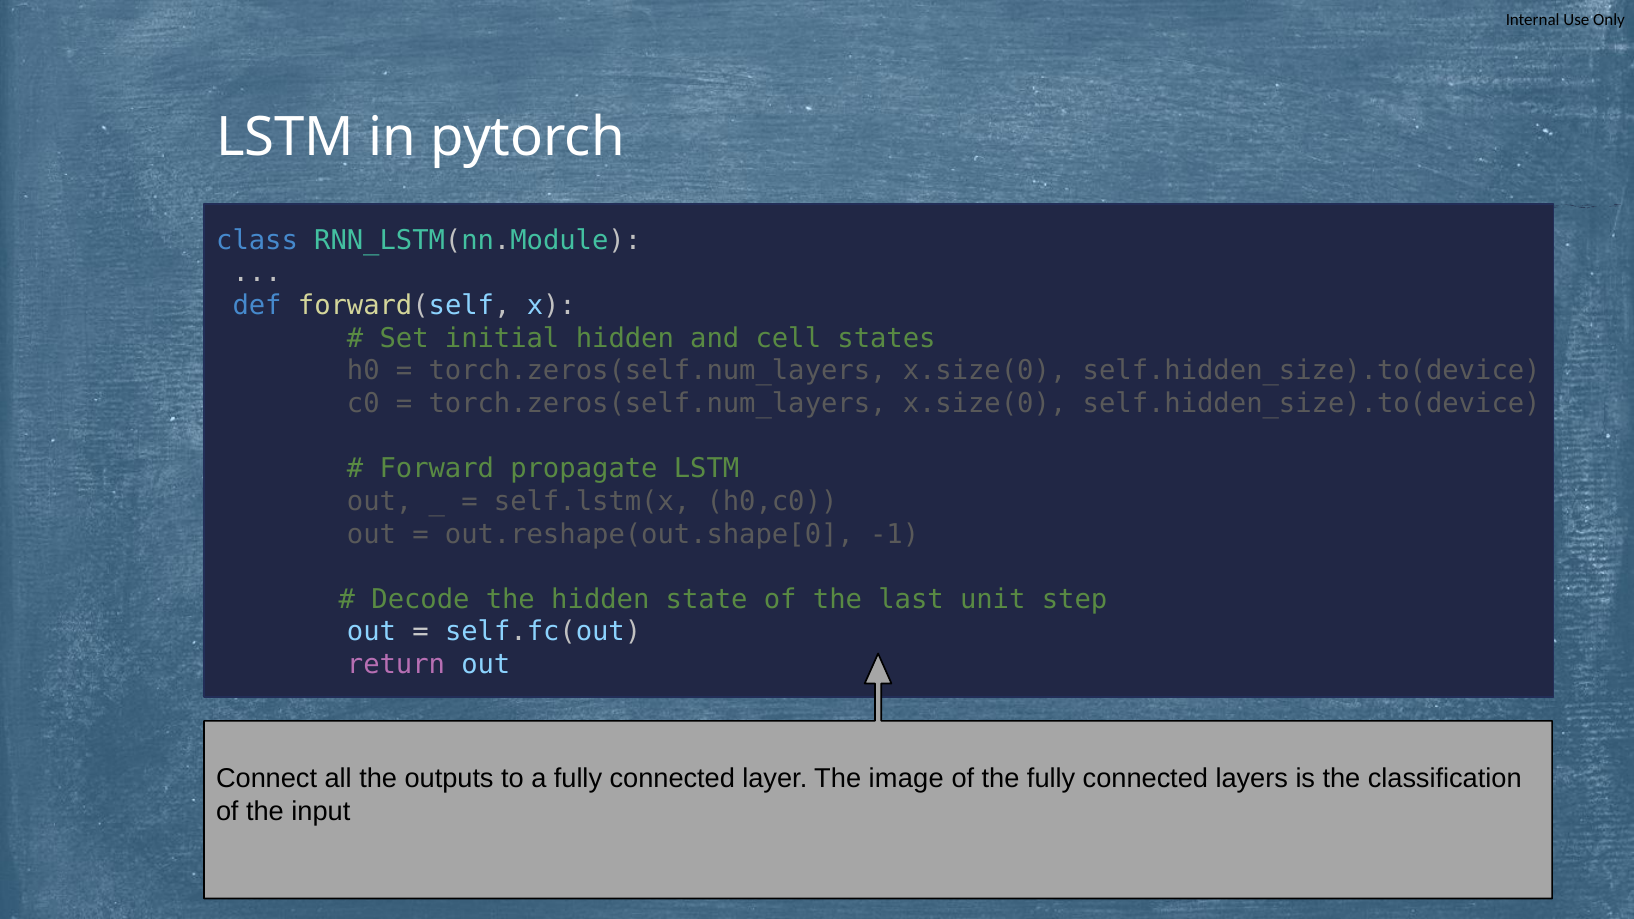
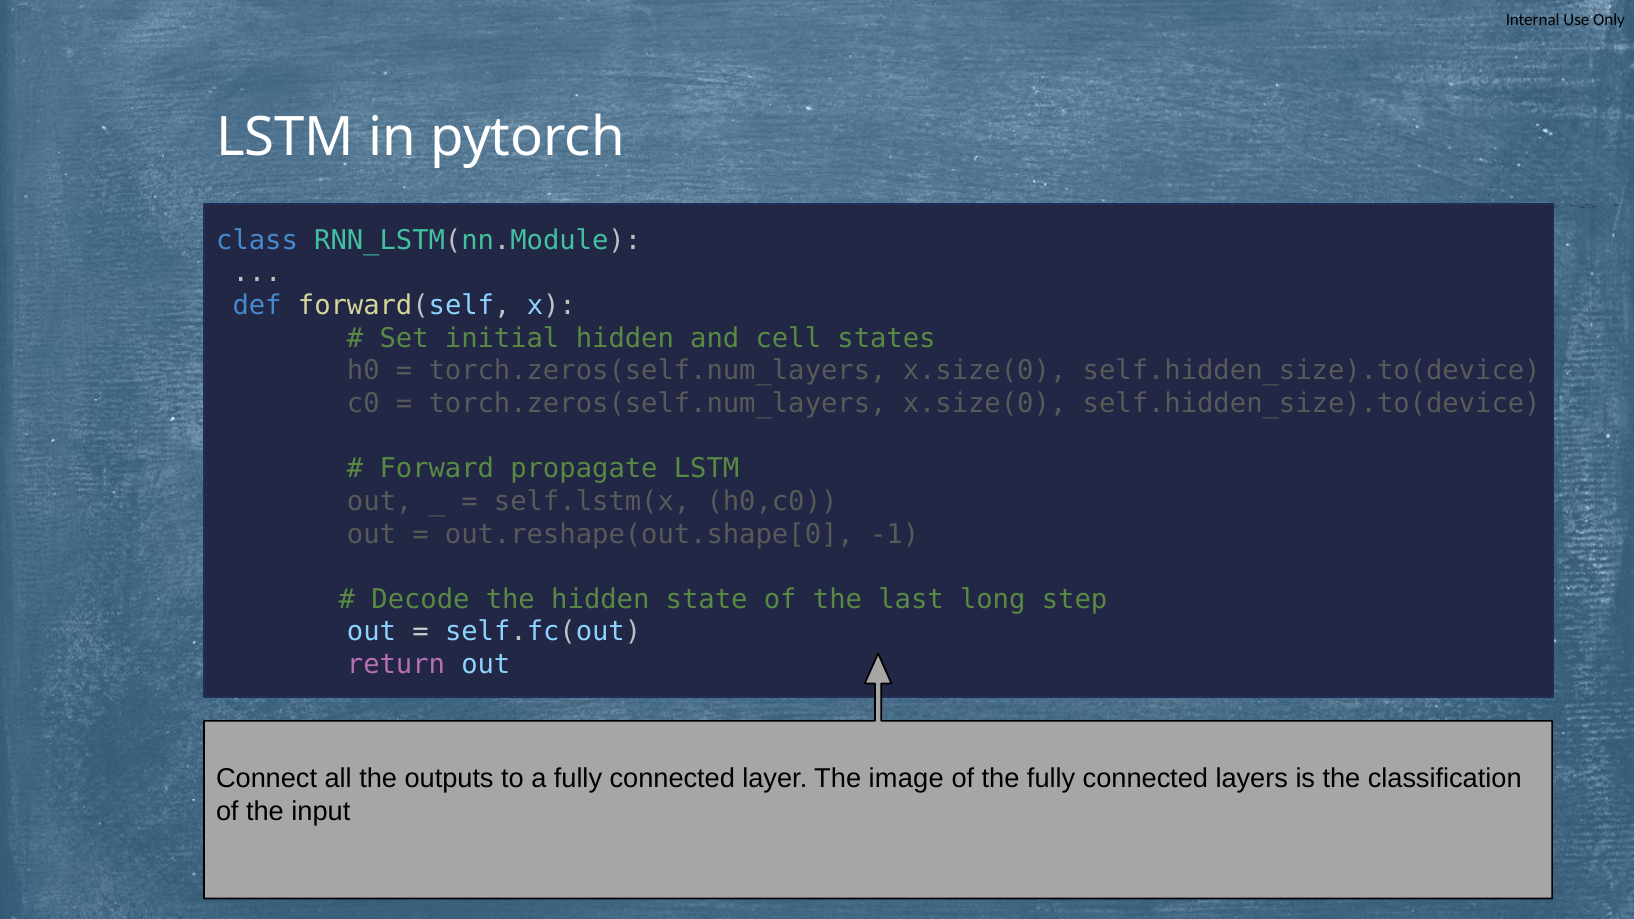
unit: unit -> long (993, 600)
